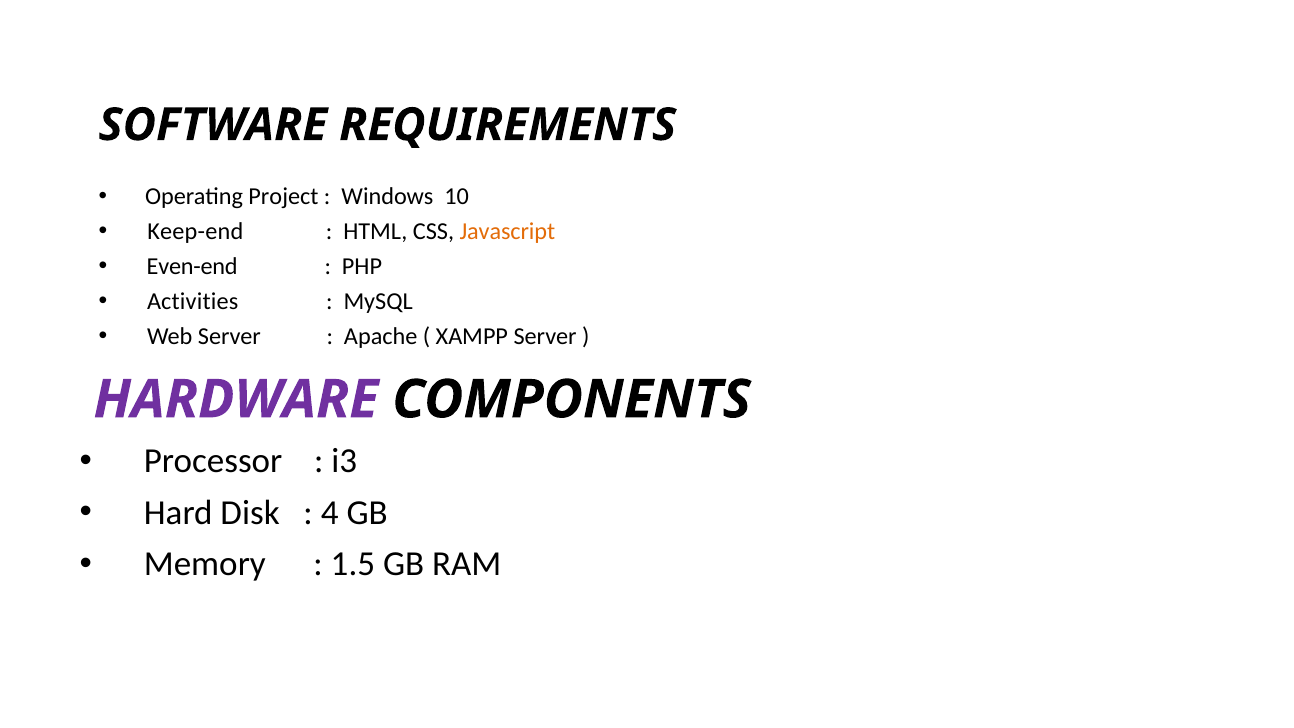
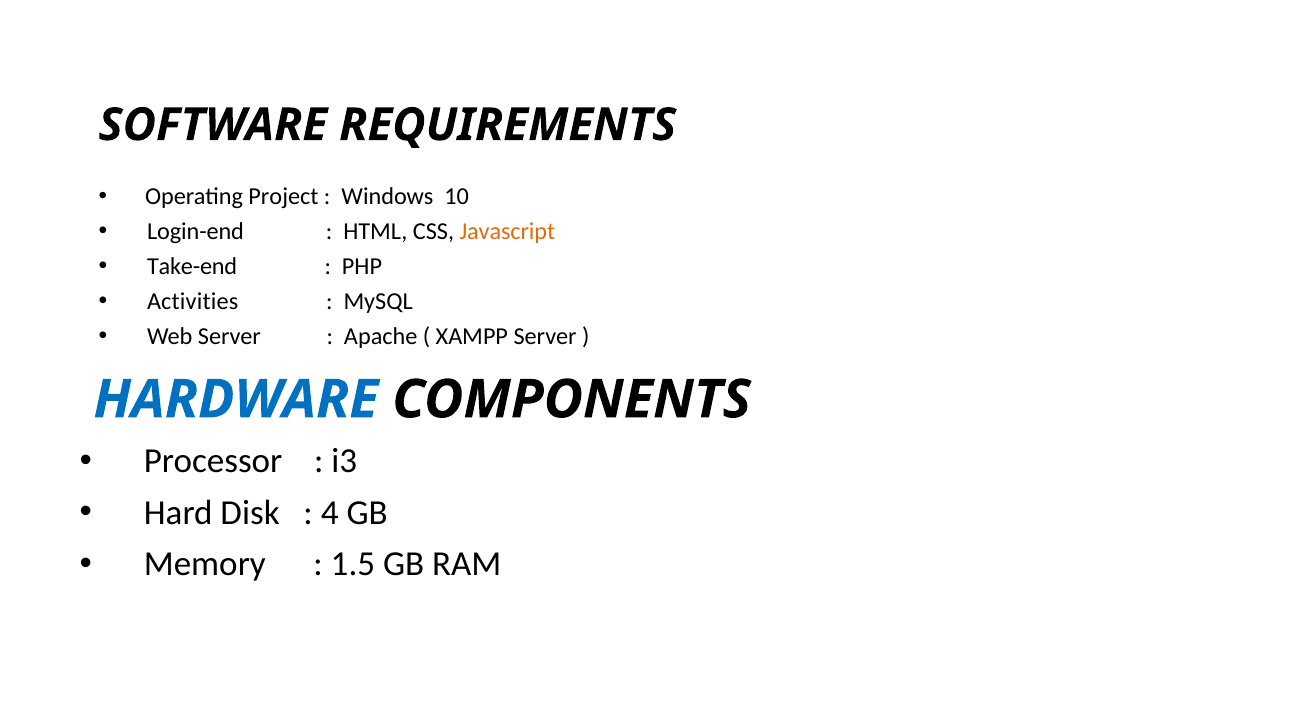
Keep-end: Keep-end -> Login-end (195, 232)
Even-end: Even-end -> Take-end (192, 267)
HARDWARE colour: purple -> blue (236, 400)
